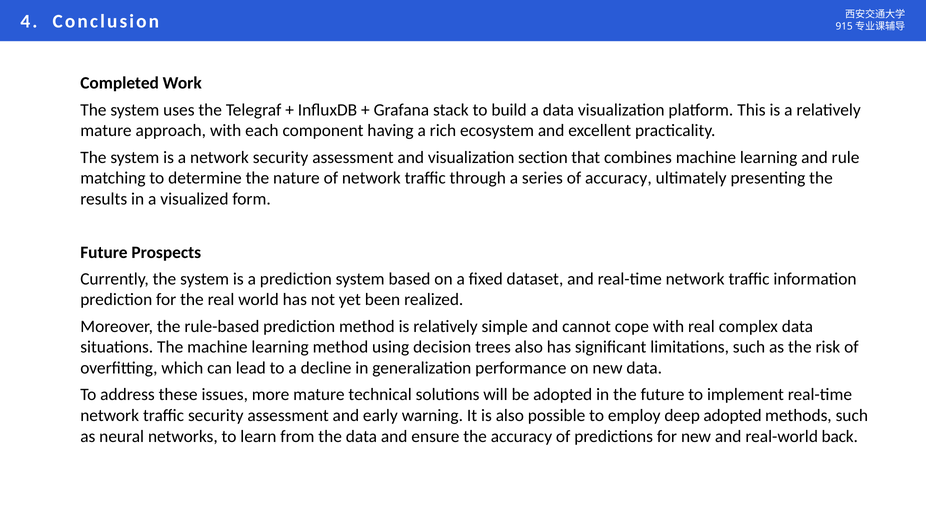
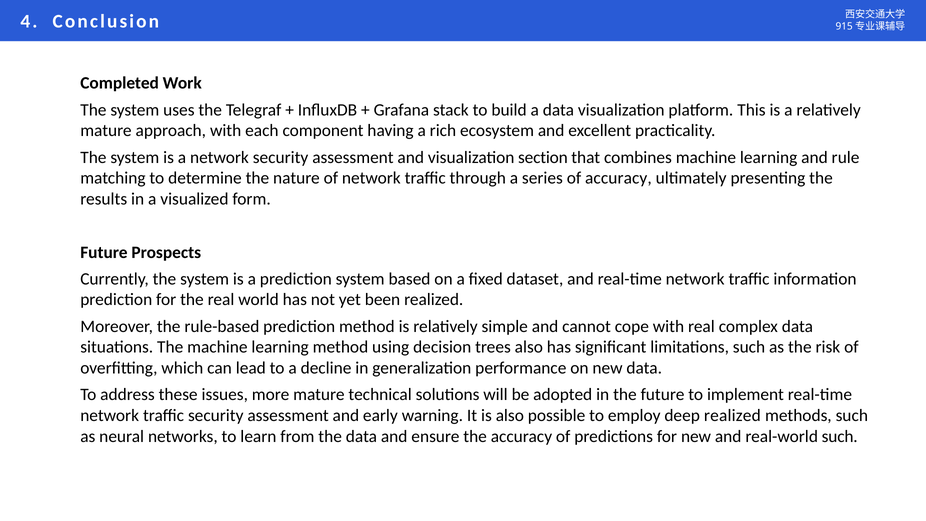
deep adopted: adopted -> realized (732, 415)
real-world back: back -> such (840, 436)
